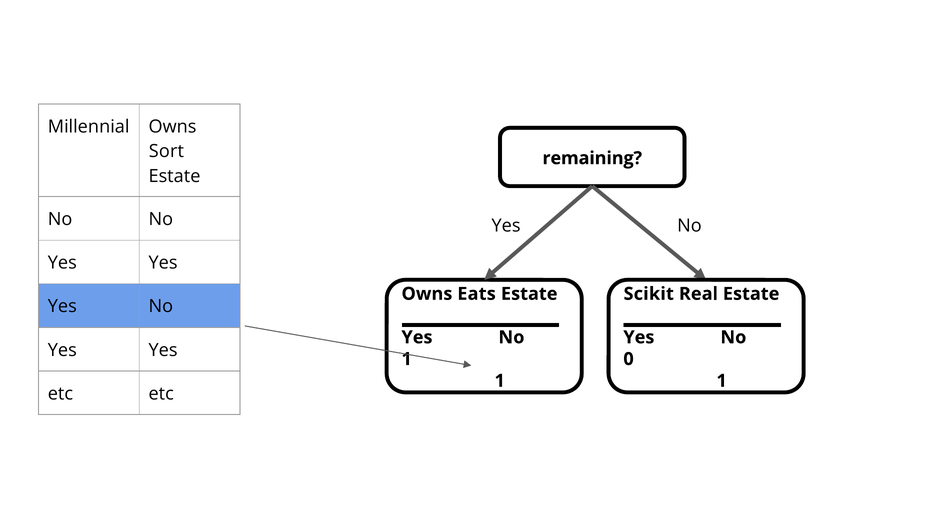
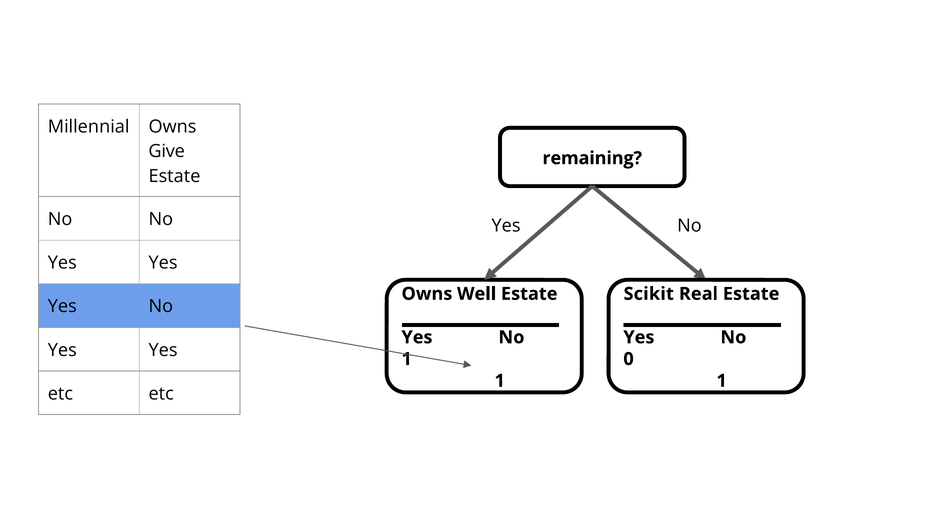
Sort: Sort -> Give (167, 151)
Eats: Eats -> Well (477, 294)
